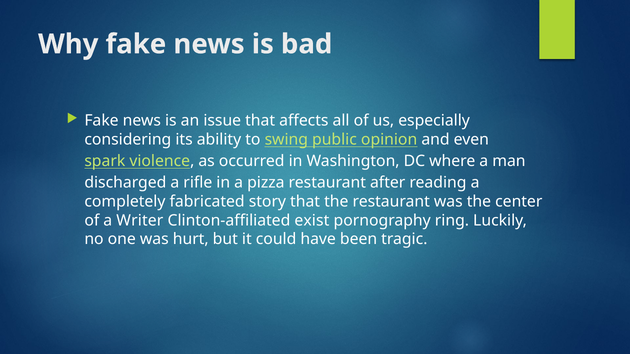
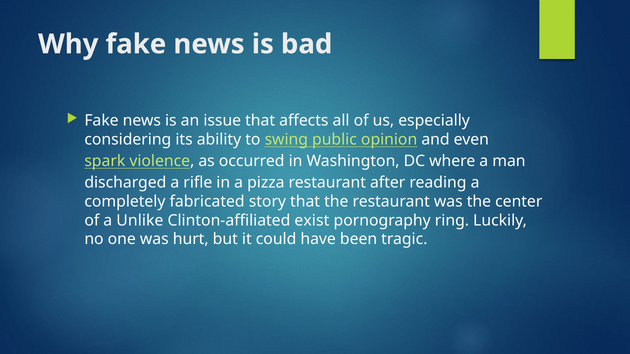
Writer: Writer -> Unlike (140, 221)
